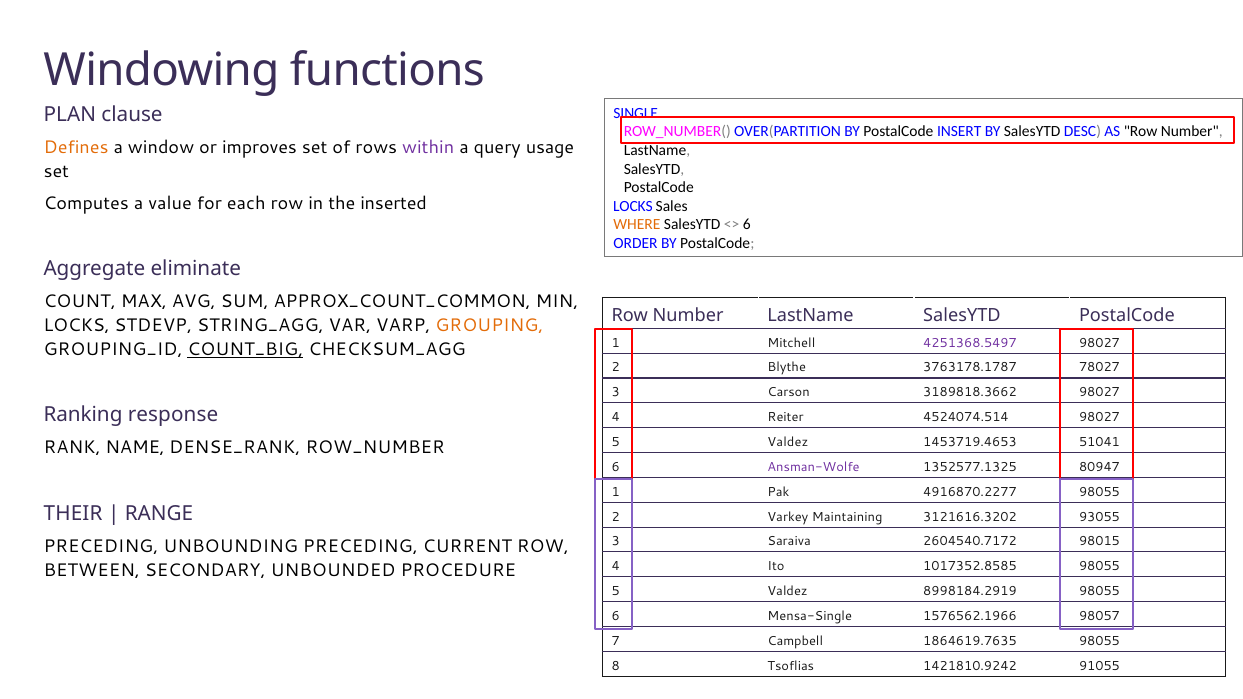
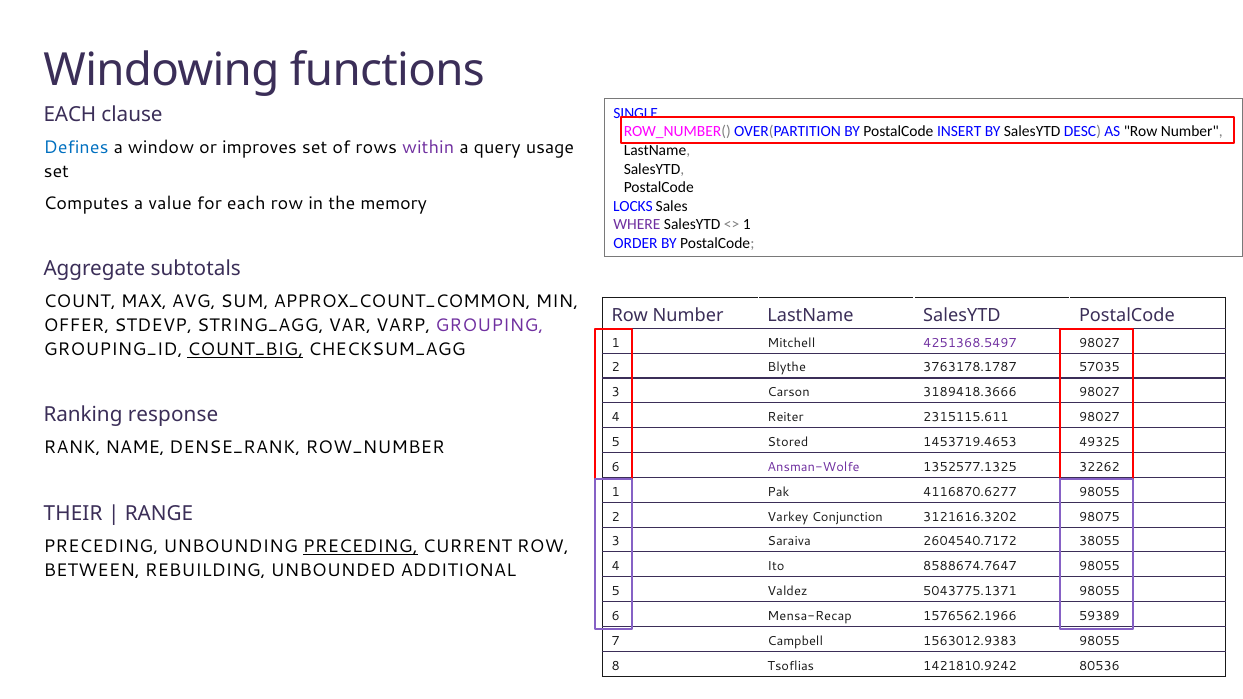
PLAN: PLAN -> EACH (70, 114)
Defines colour: orange -> blue (76, 148)
inserted: inserted -> memory (394, 203)
WHERE colour: orange -> purple (637, 225)
6: 6 -> 1 (747, 225)
eliminate: eliminate -> subtotals (196, 269)
LOCKS: LOCKS -> OFFER (76, 326)
GROUPING colour: orange -> purple (489, 326)
78027: 78027 -> 57035 (1099, 368)
3189818.3662: 3189818.3662 -> 3189418.3666 (970, 393)
4524074.514: 4524074.514 -> 2315115.611 (966, 417)
Valdez: Valdez -> Stored (788, 442)
51041: 51041 -> 49325 (1099, 442)
80947: 80947 -> 32262 (1099, 467)
4916870.2277: 4916870.2277 -> 4116870.6277 (970, 492)
Maintaining: Maintaining -> Conjunction (847, 517)
93055: 93055 -> 98075 (1099, 517)
98015: 98015 -> 38055 (1099, 542)
PRECEDING underline: none -> present (360, 547)
1017352.8585: 1017352.8585 -> 8588674.7647 (970, 567)
SECONDARY: SECONDARY -> REBUILDING (205, 570)
PROCEDURE: PROCEDURE -> ADDITIONAL (458, 570)
8998184.2919: 8998184.2919 -> 5043775.1371 (970, 591)
Mensa-Single: Mensa-Single -> Mensa-Recap (810, 616)
98057: 98057 -> 59389 (1099, 616)
1864619.7635: 1864619.7635 -> 1563012.9383 (970, 641)
91055: 91055 -> 80536 (1099, 666)
